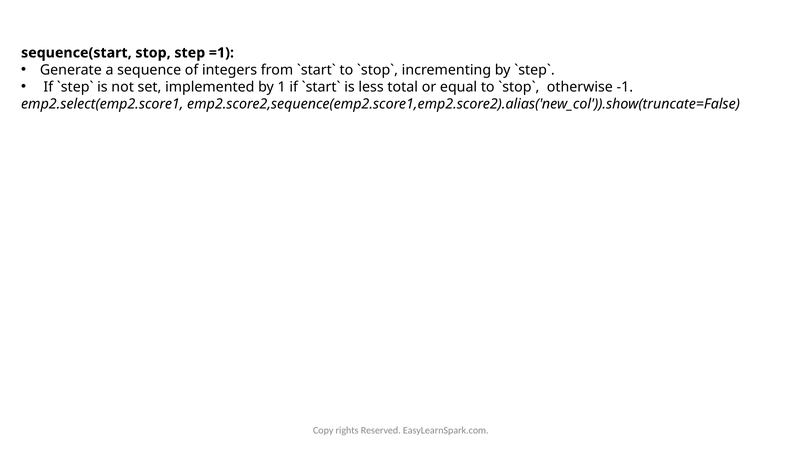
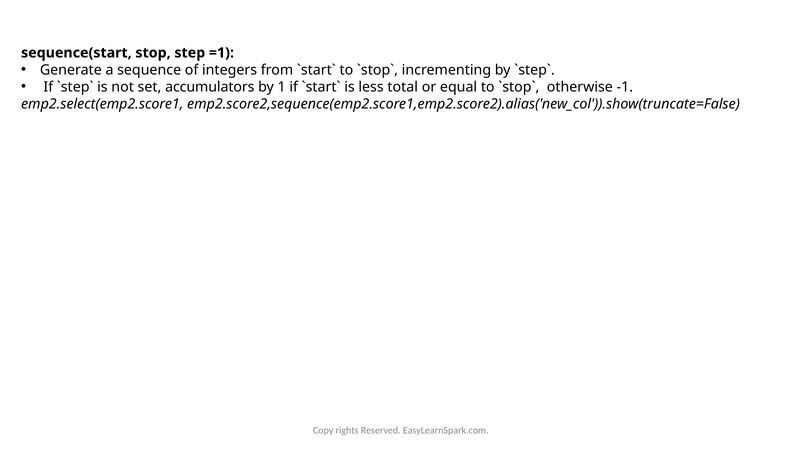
implemented: implemented -> accumulators (210, 87)
